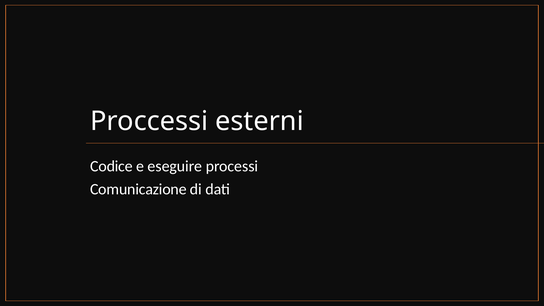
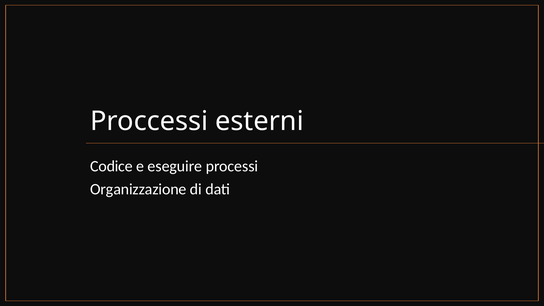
Comunicazione: Comunicazione -> Organizzazione (138, 189)
